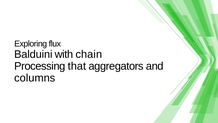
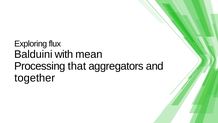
chain: chain -> mean (89, 54)
columns: columns -> together (35, 78)
